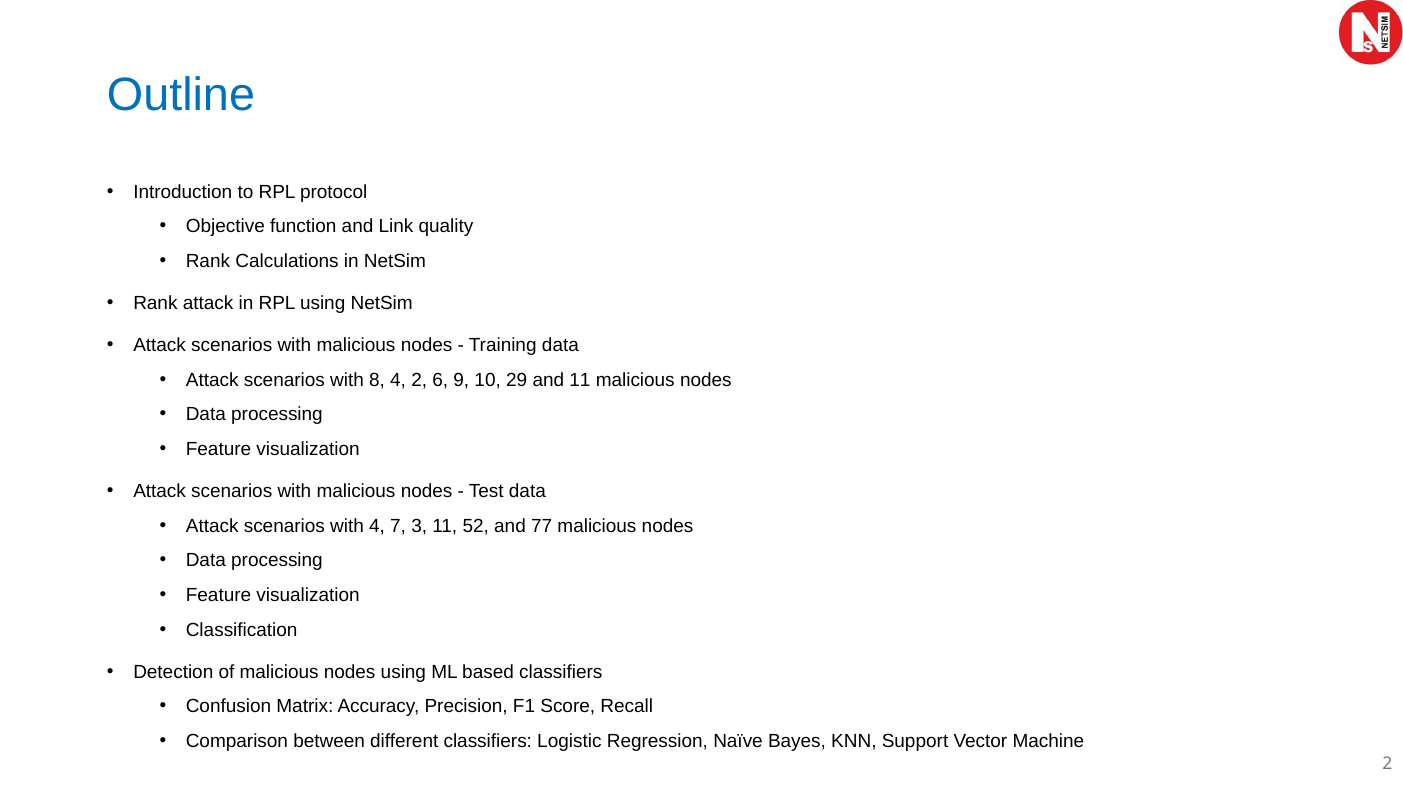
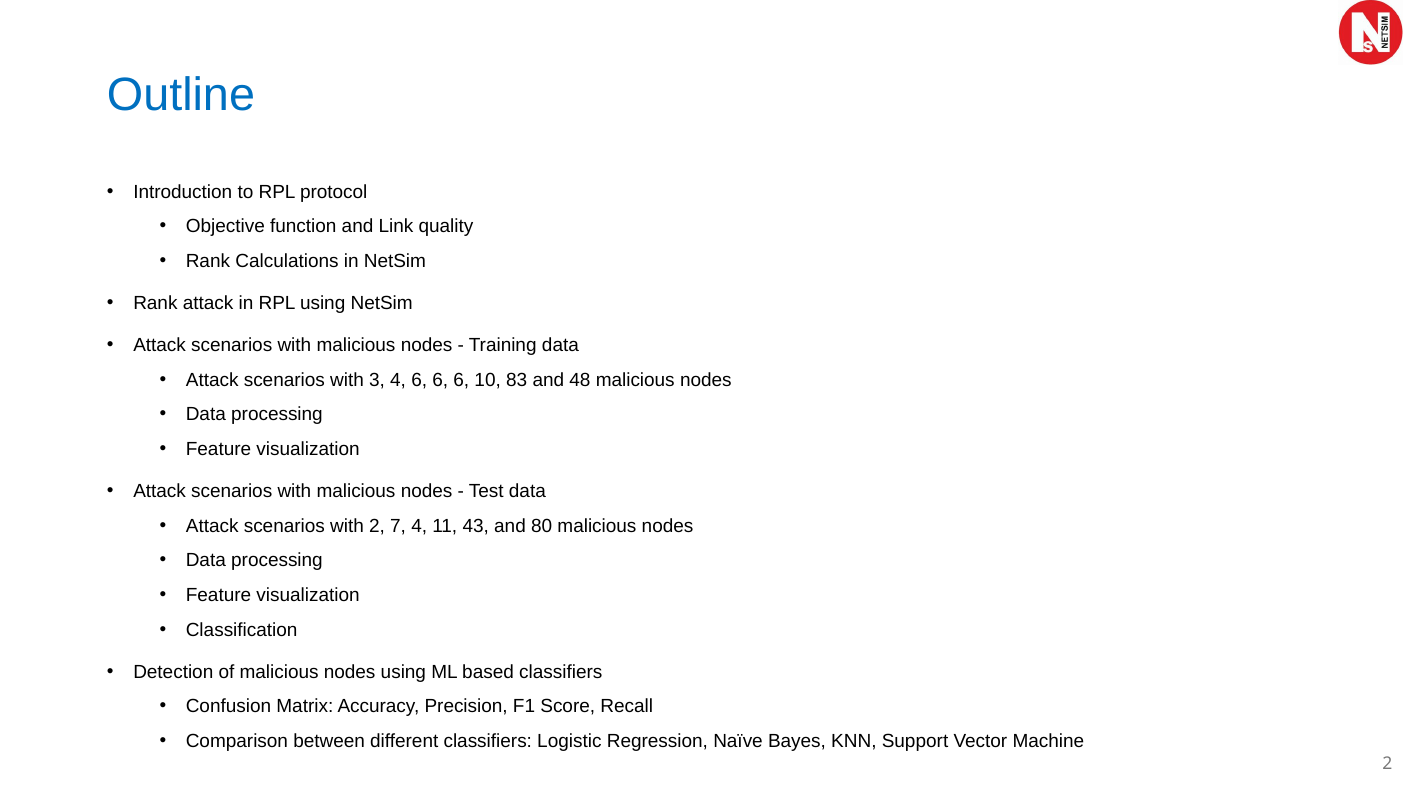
8: 8 -> 3 (377, 380)
4 2: 2 -> 6 (419, 380)
9: 9 -> 6 (461, 380)
29: 29 -> 83 (517, 380)
and 11: 11 -> 48 (580, 380)
with 4: 4 -> 2 (377, 526)
7 3: 3 -> 4 (419, 526)
52: 52 -> 43 (476, 526)
77: 77 -> 80 (542, 526)
